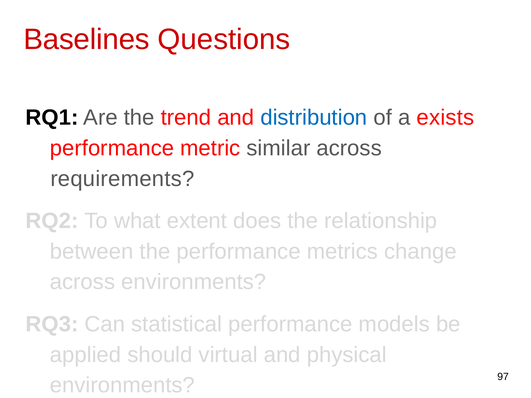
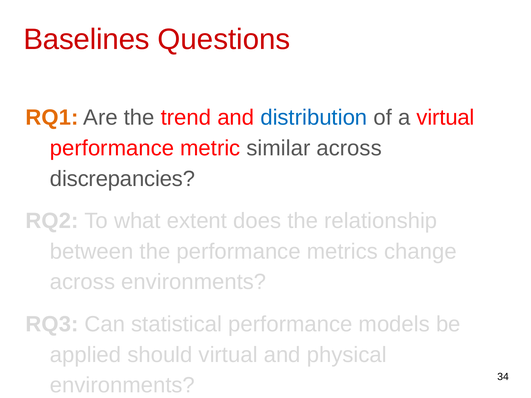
RQ1 colour: black -> orange (52, 118)
a exists: exists -> virtual (446, 118)
requirements: requirements -> discrepancies (123, 179)
97: 97 -> 34 (503, 377)
